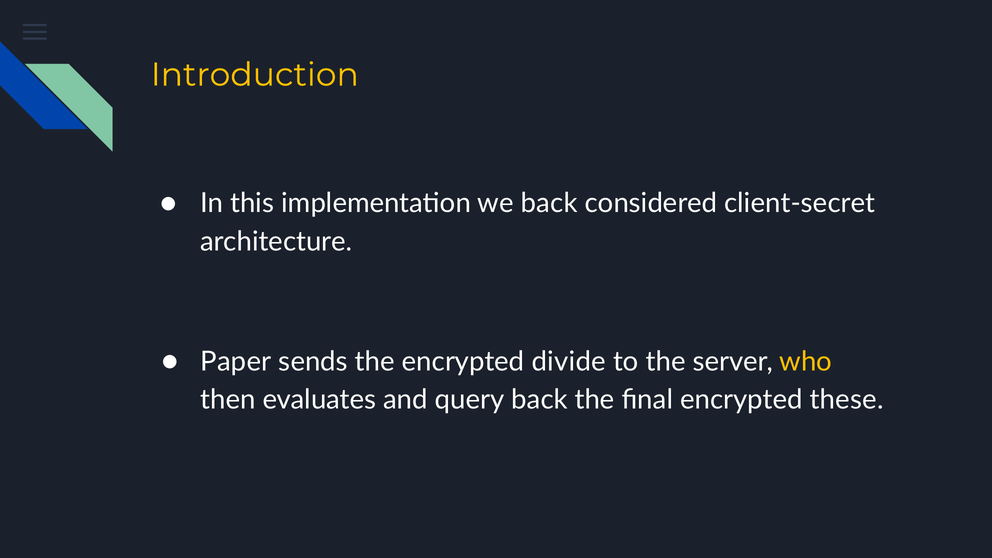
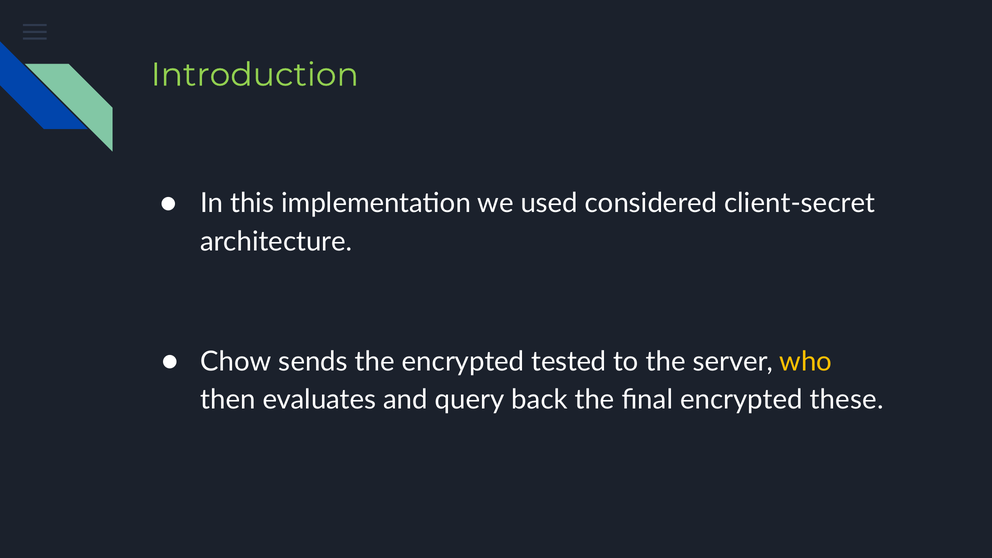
Introduction colour: yellow -> light green (255, 75)
we back: back -> used (549, 203)
Paper: Paper -> Chow (236, 362)
divide: divide -> tested (569, 362)
